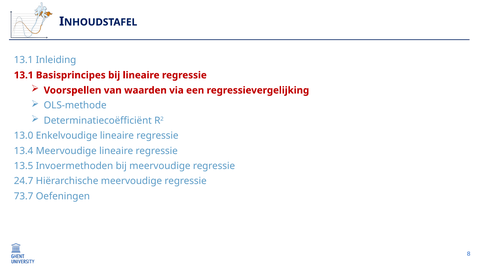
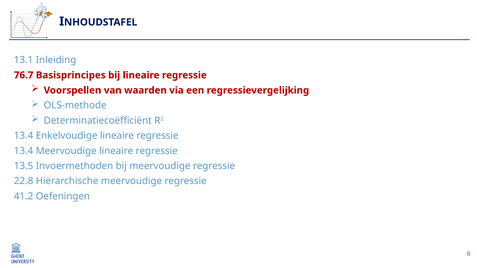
13.1: 13.1 -> 76.7 (24, 75)
13.0: 13.0 -> 13.4 (24, 136)
24.7: 24.7 -> 22.8 (24, 181)
73.7: 73.7 -> 41.2 (24, 196)
